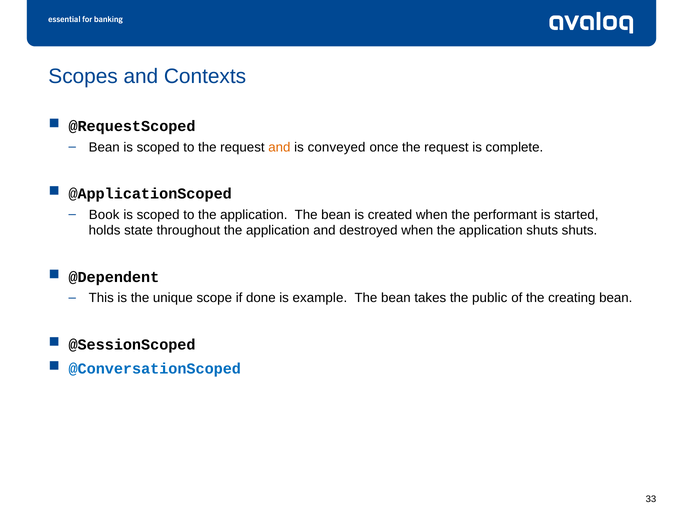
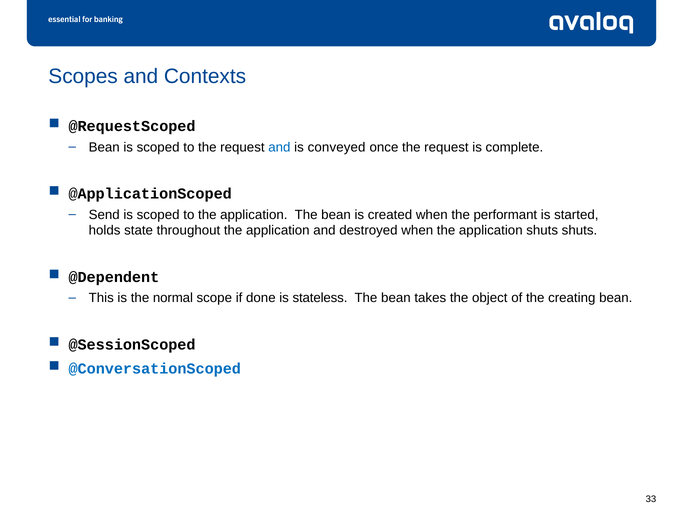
and colour: orange -> blue (279, 147)
Book: Book -> Send (104, 215)
unique: unique -> normal (173, 298)
example: example -> stateless (320, 298)
public: public -> object (490, 298)
